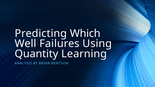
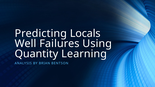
Which: Which -> Locals (85, 33)
